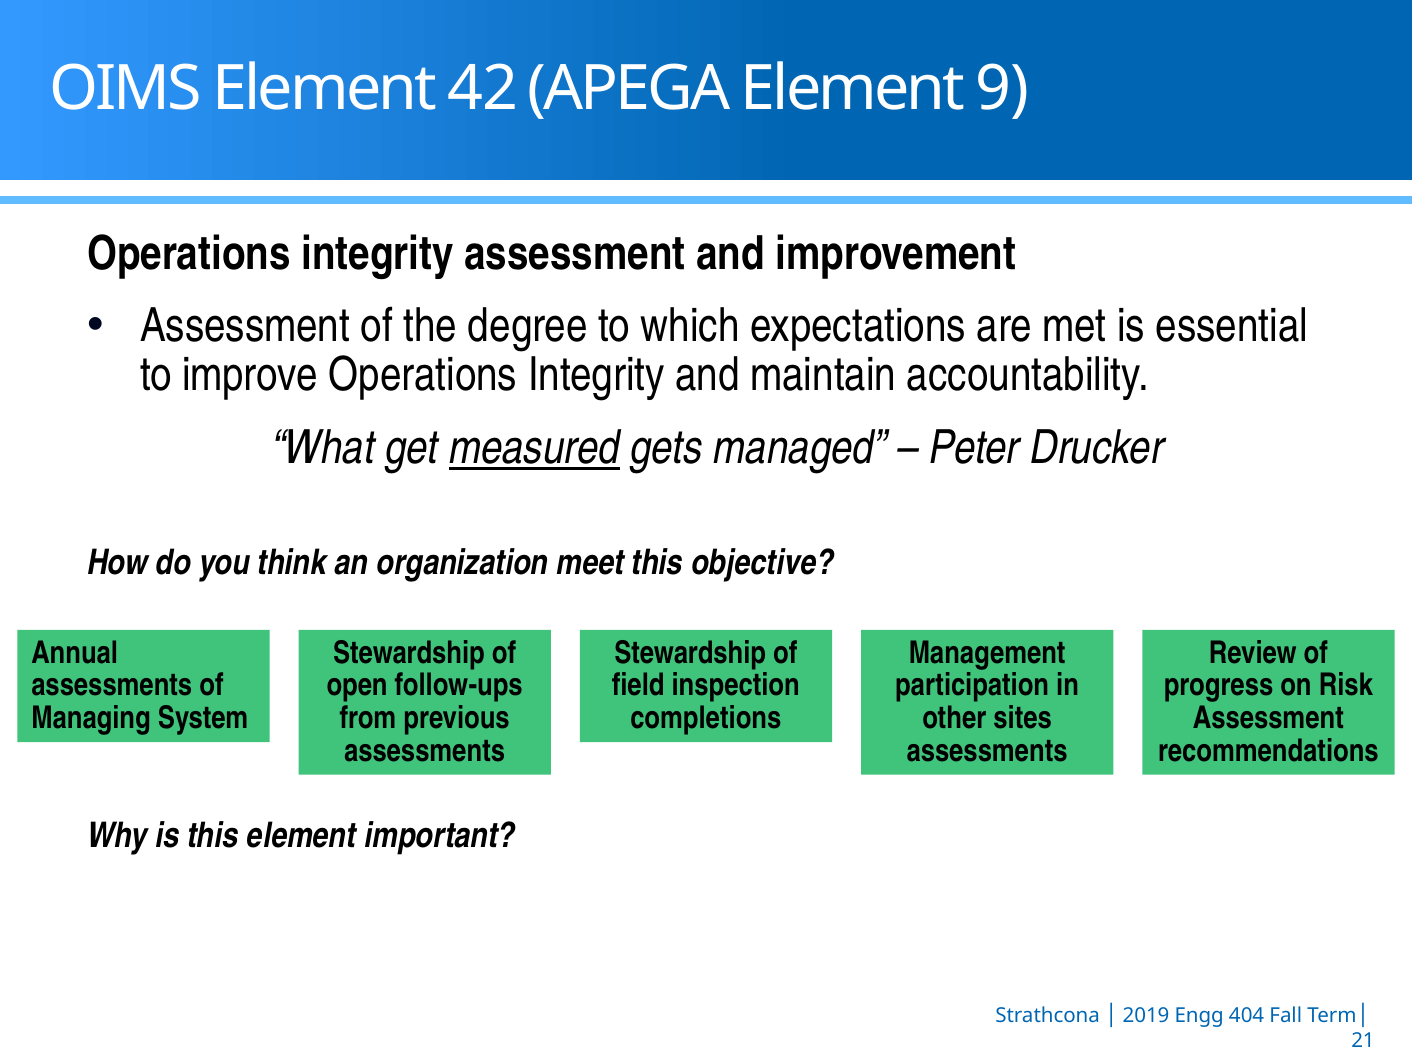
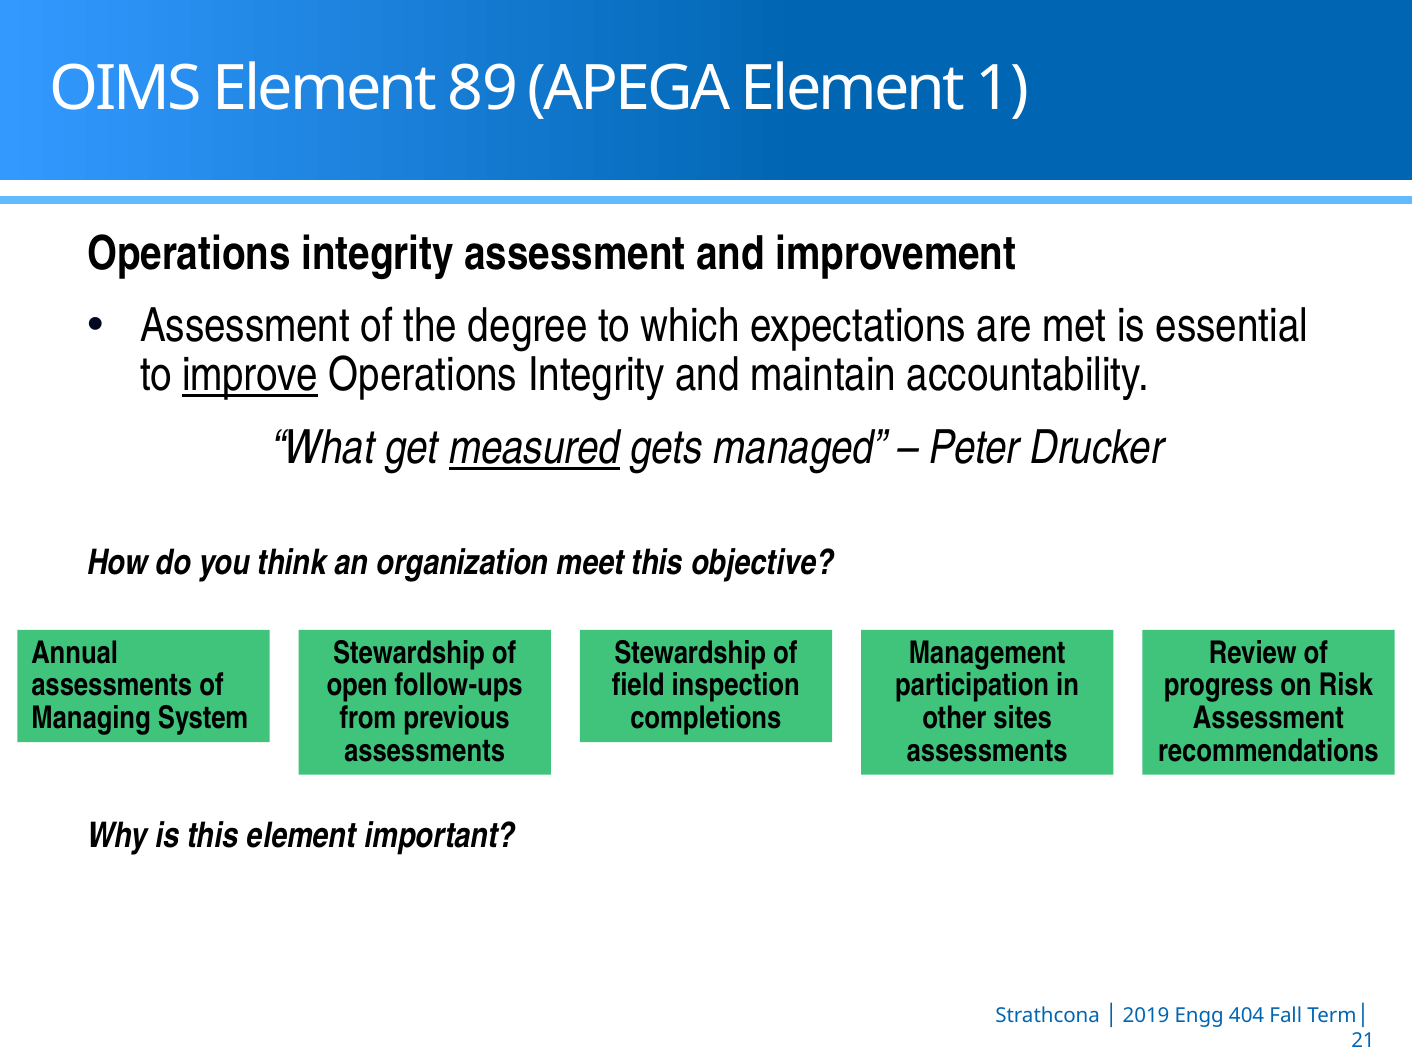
42: 42 -> 89 (483, 89)
9: 9 -> 1 (1002, 89)
improve underline: none -> present (250, 375)
